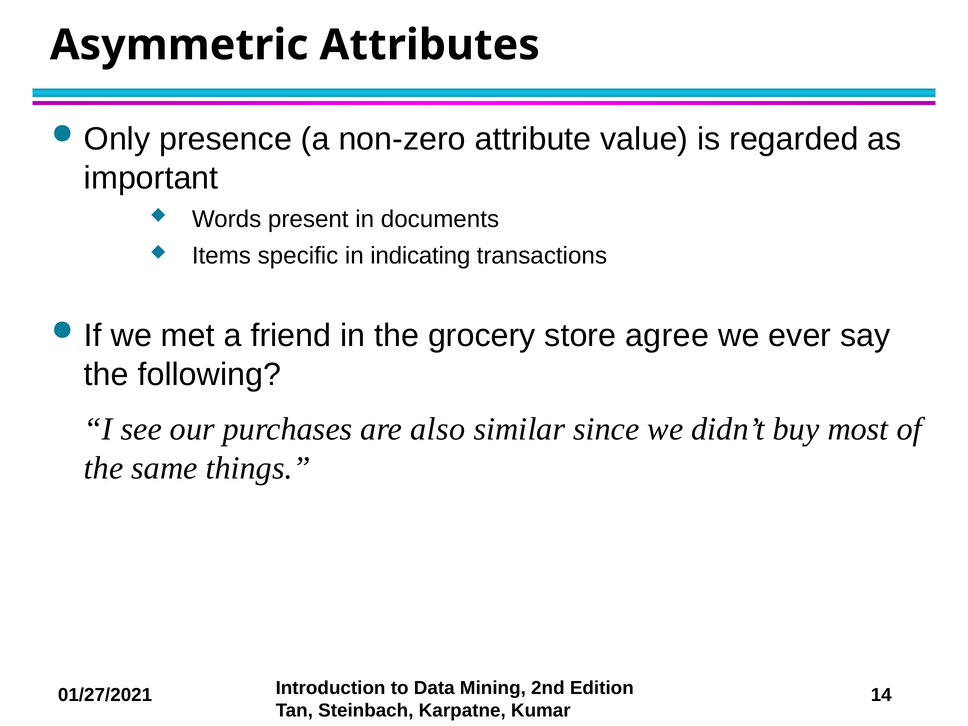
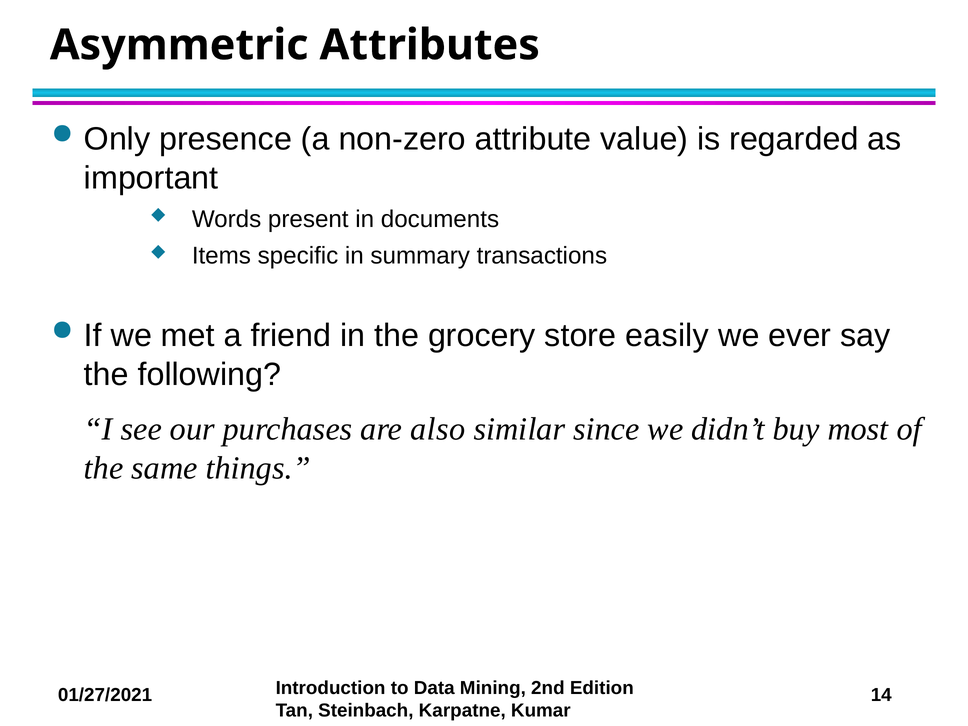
indicating: indicating -> summary (420, 256)
agree: agree -> easily (667, 336)
